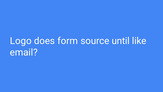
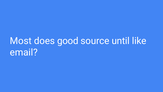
Logo: Logo -> Most (21, 41)
form: form -> good (68, 41)
